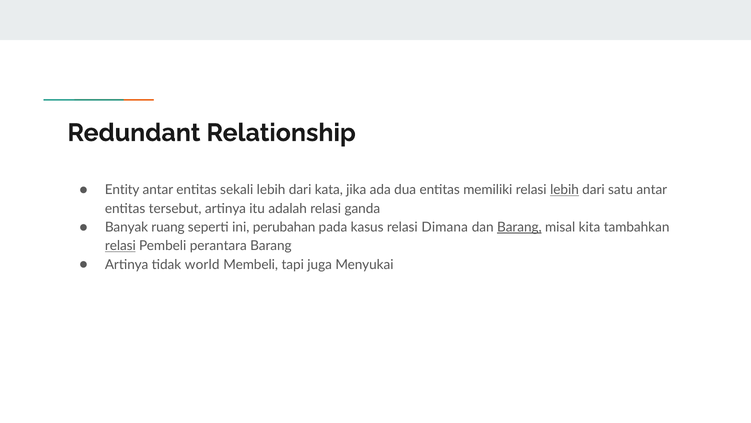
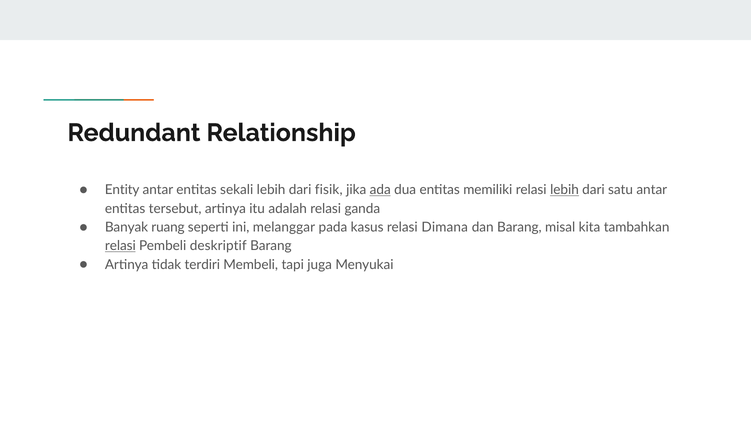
kata: kata -> fisik (329, 190)
ada underline: none -> present (380, 190)
perubahan: perubahan -> melanggar (284, 227)
Barang underline: present -> none (519, 227)
perantara: perantara -> deskriptif (218, 246)
world: world -> terdiri (202, 264)
